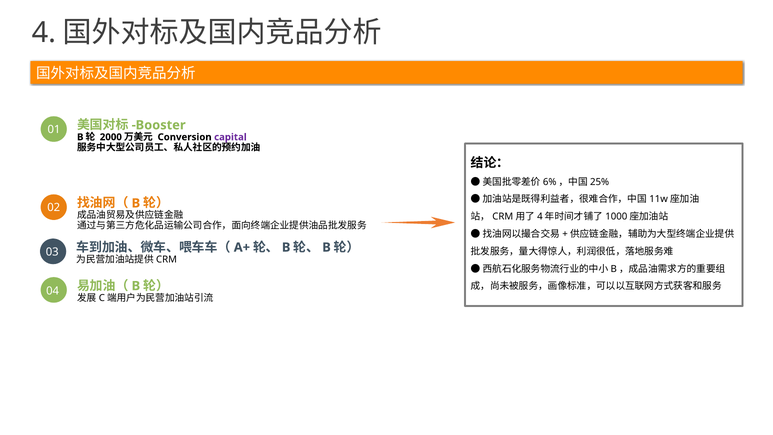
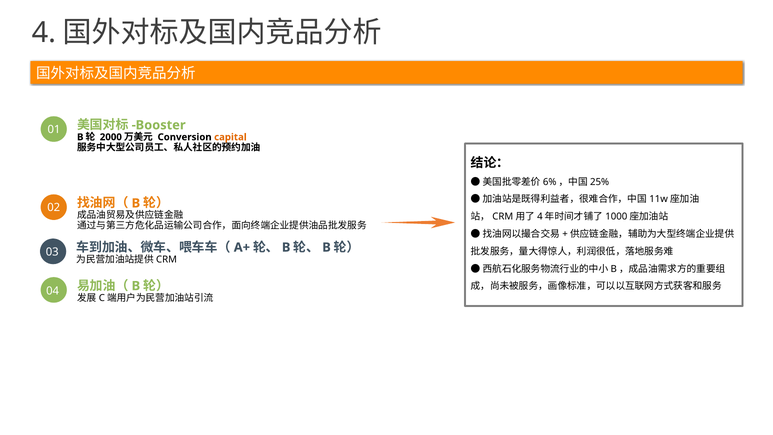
capital colour: purple -> orange (230, 137)
